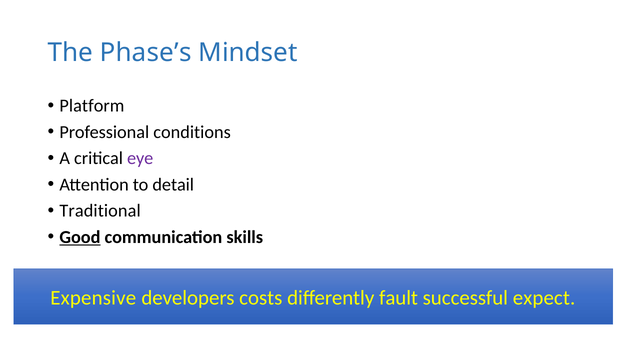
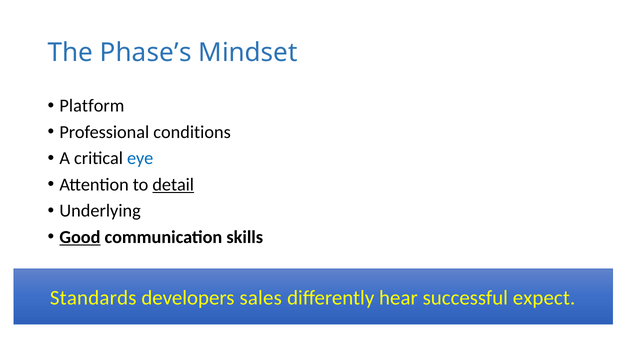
eye colour: purple -> blue (140, 158)
detail underline: none -> present (173, 185)
Traditional: Traditional -> Underlying (100, 211)
Expensive: Expensive -> Standards (93, 298)
costs: costs -> sales (261, 298)
fault: fault -> hear (398, 298)
